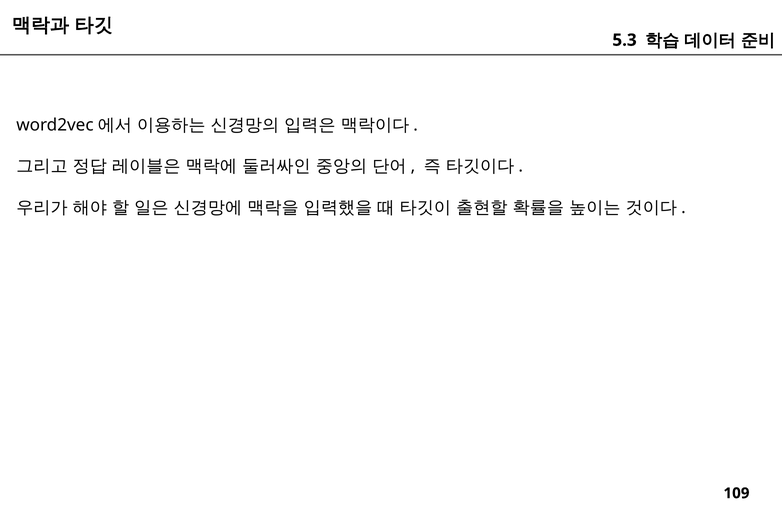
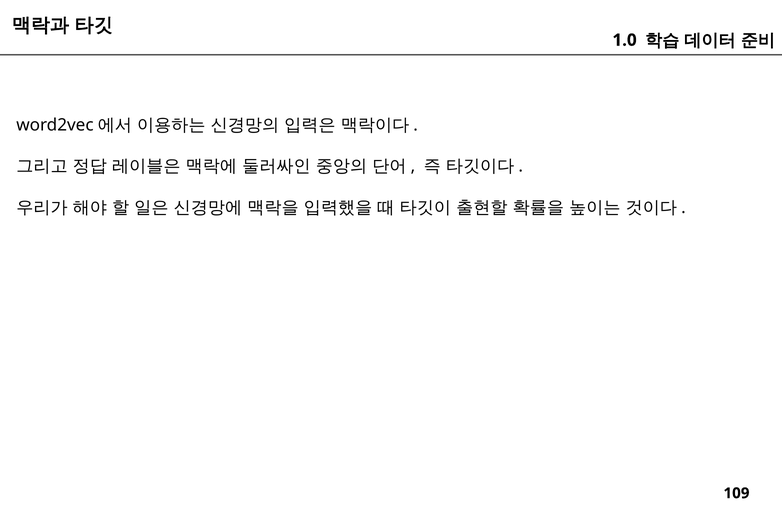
5.3: 5.3 -> 1.0 (625, 40)
